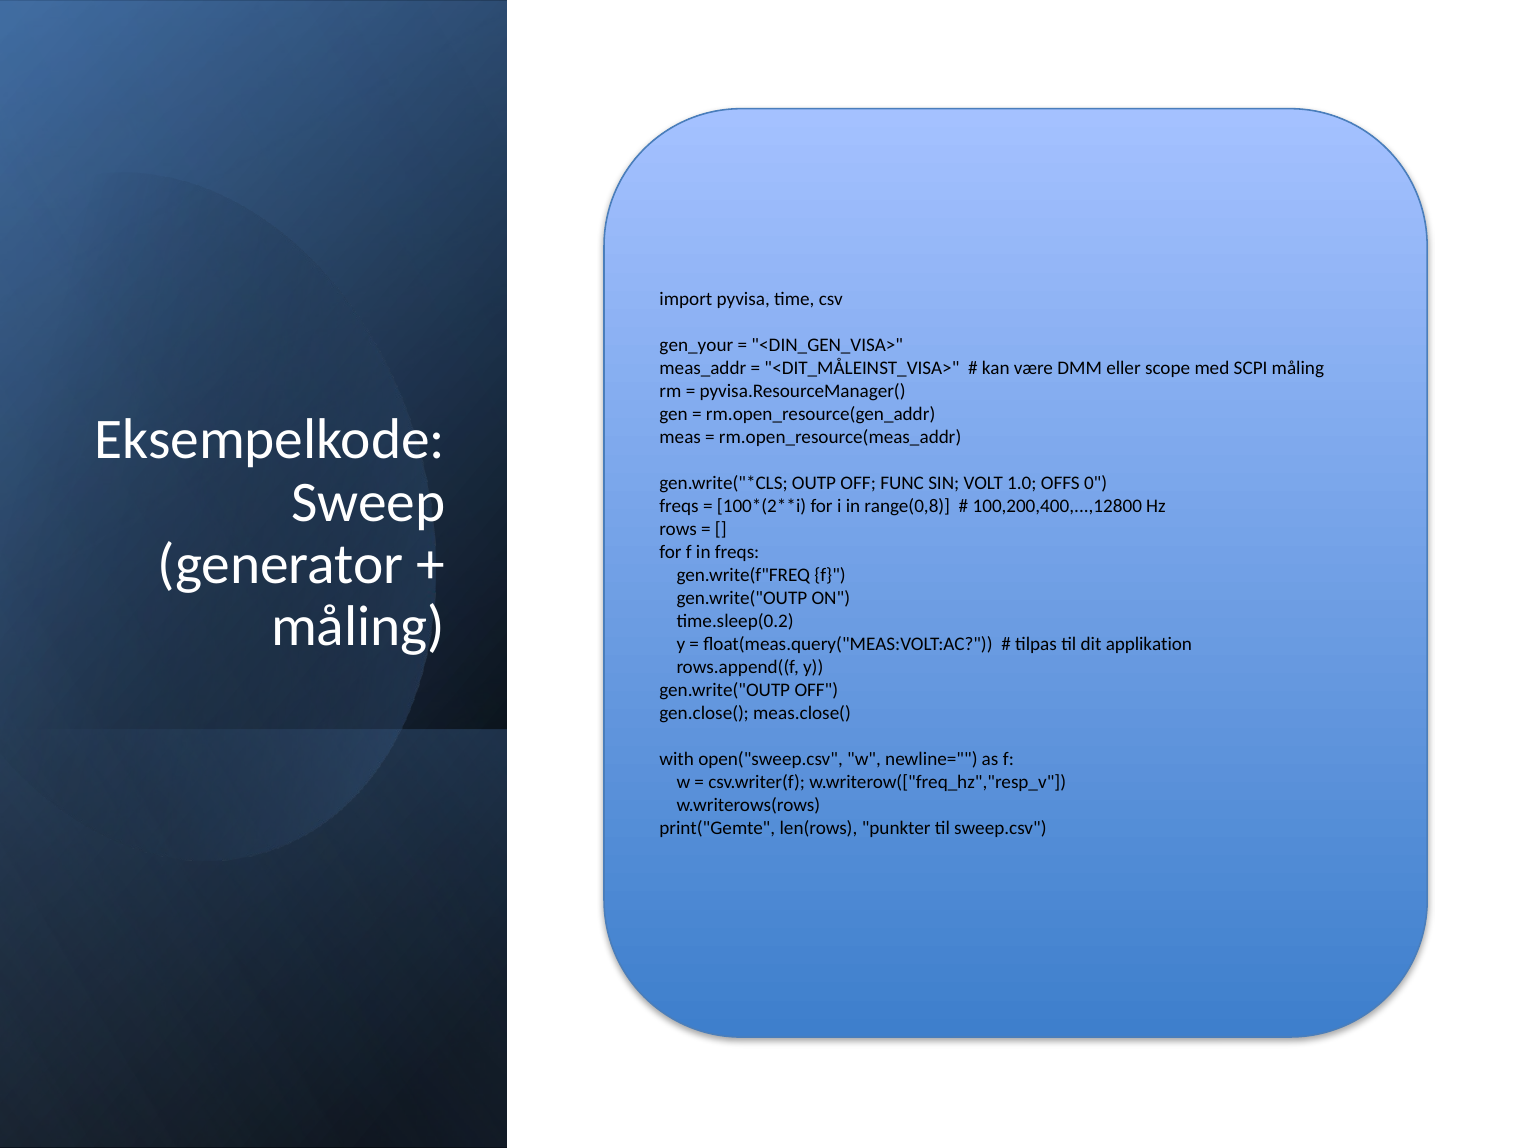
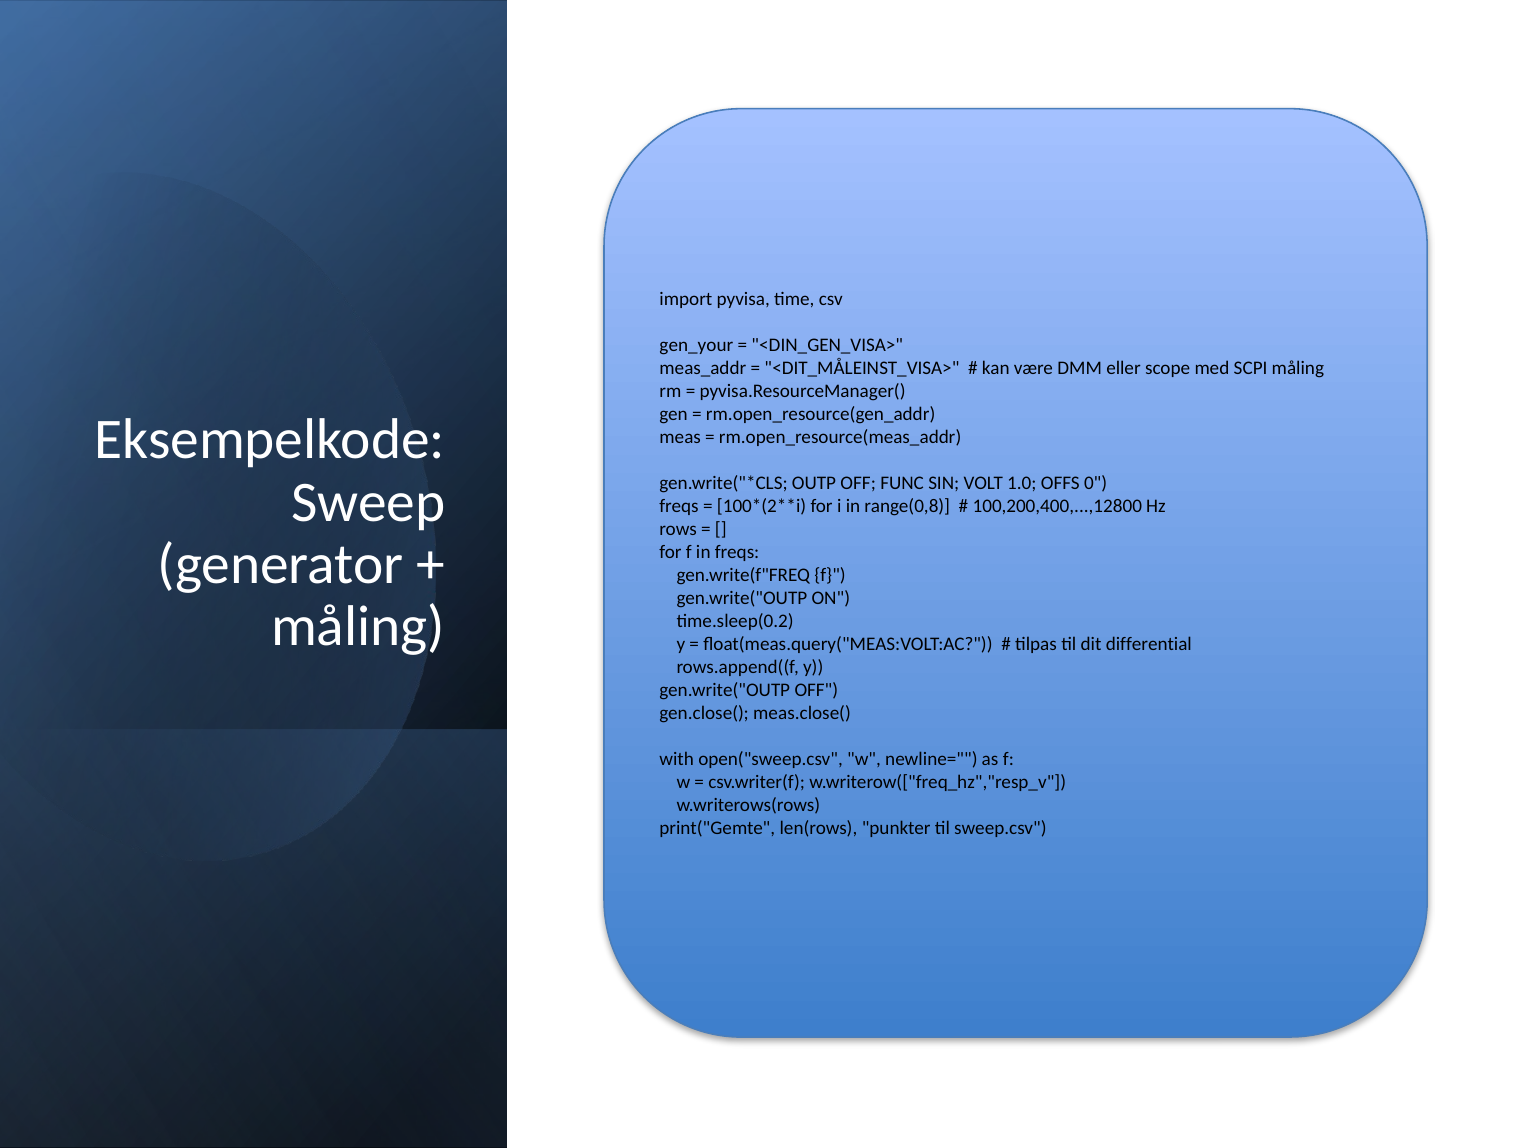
applikation: applikation -> differential (1149, 645)
